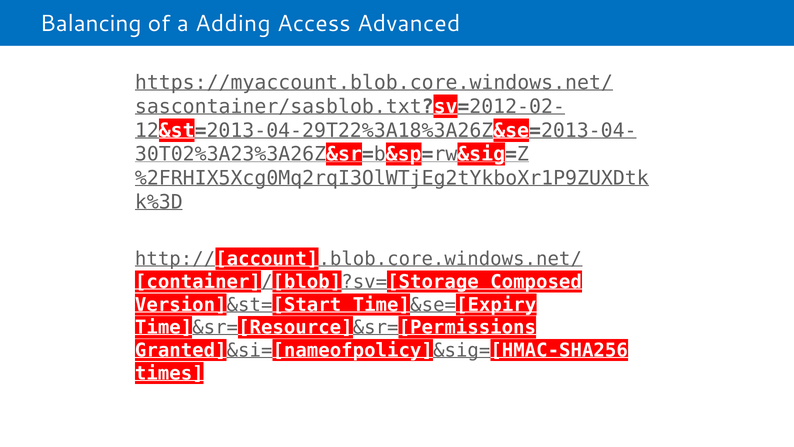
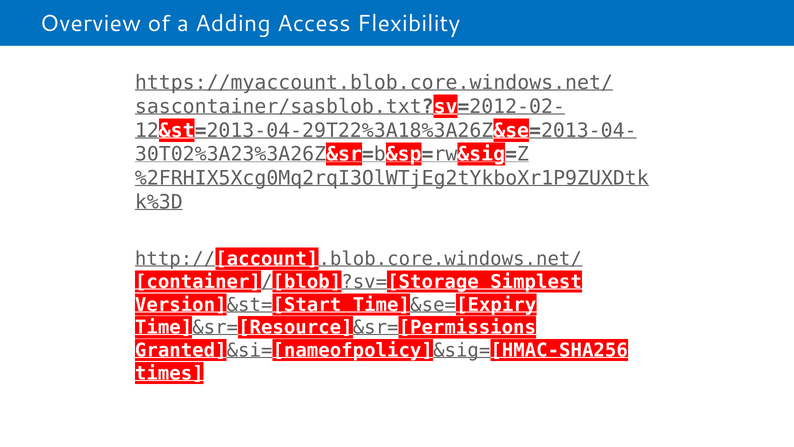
Balancing: Balancing -> Overview (91, 24)
Advanced: Advanced -> Flexibility (409, 24)
Composed: Composed -> Simplest (536, 282)
